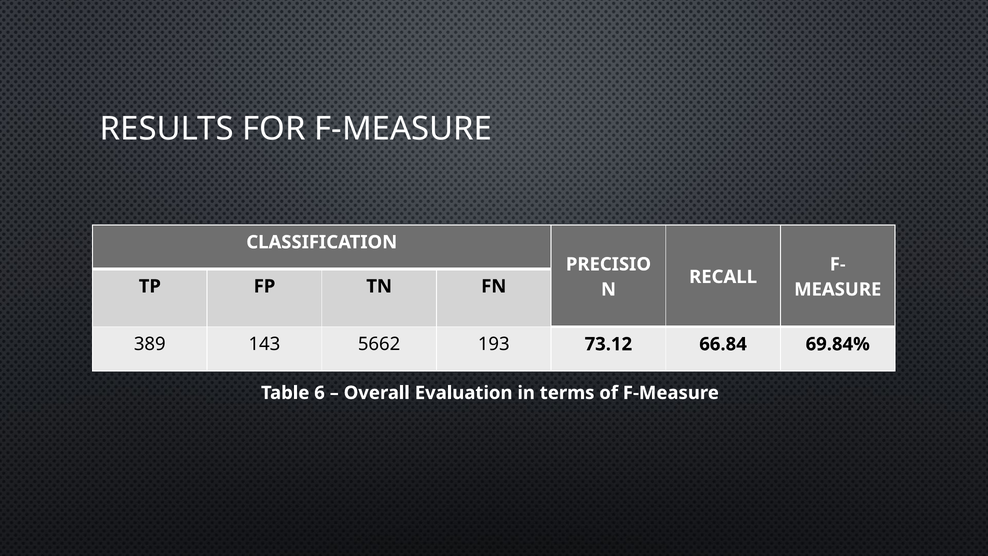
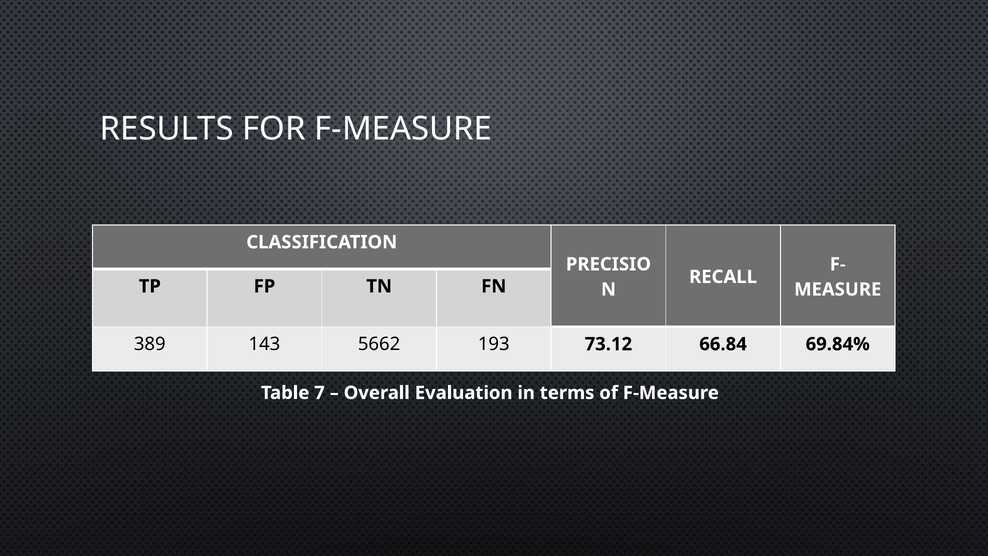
6: 6 -> 7 (320, 393)
